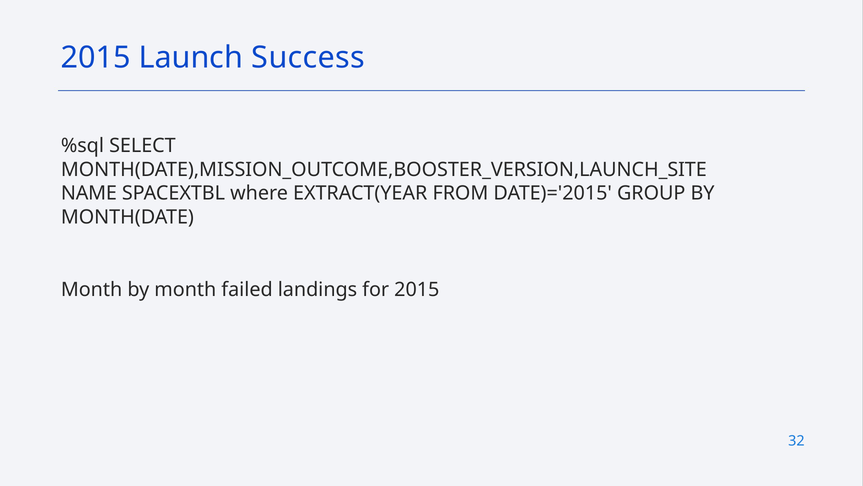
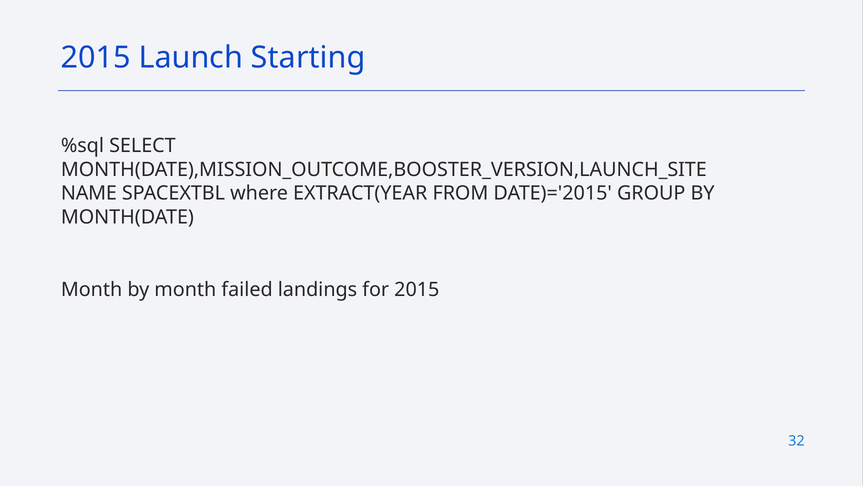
Success: Success -> Starting (308, 58)
